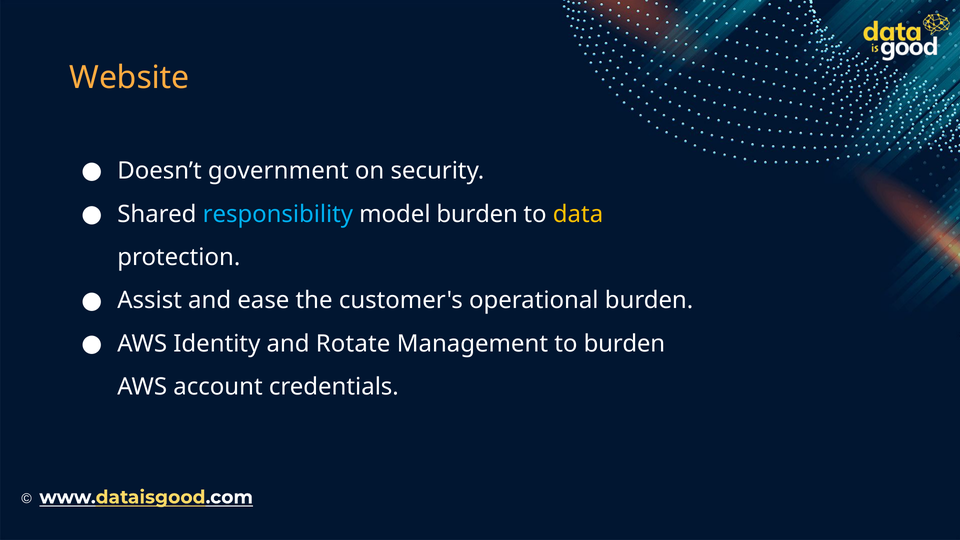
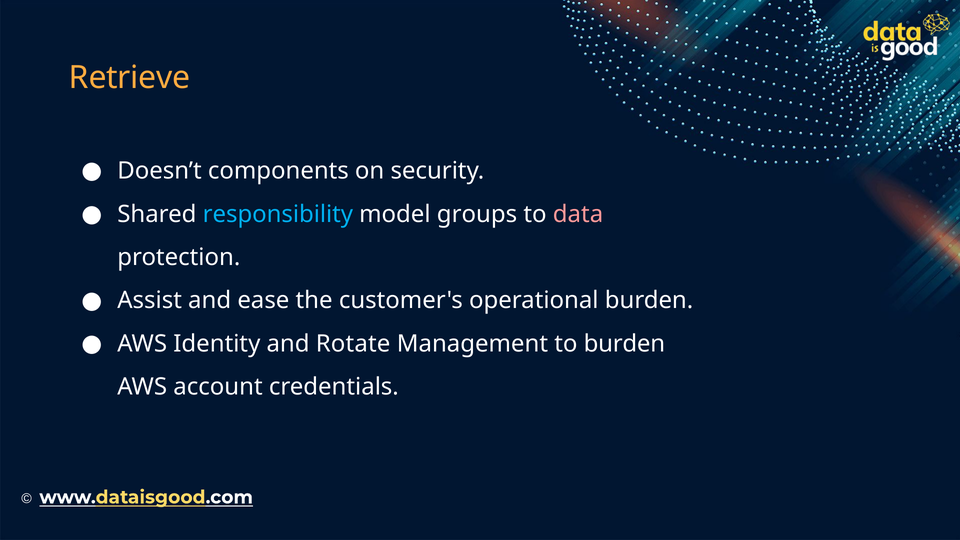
Website: Website -> Retrieve (129, 78)
government: government -> components (278, 171)
model burden: burden -> groups (477, 214)
data colour: yellow -> pink (578, 214)
